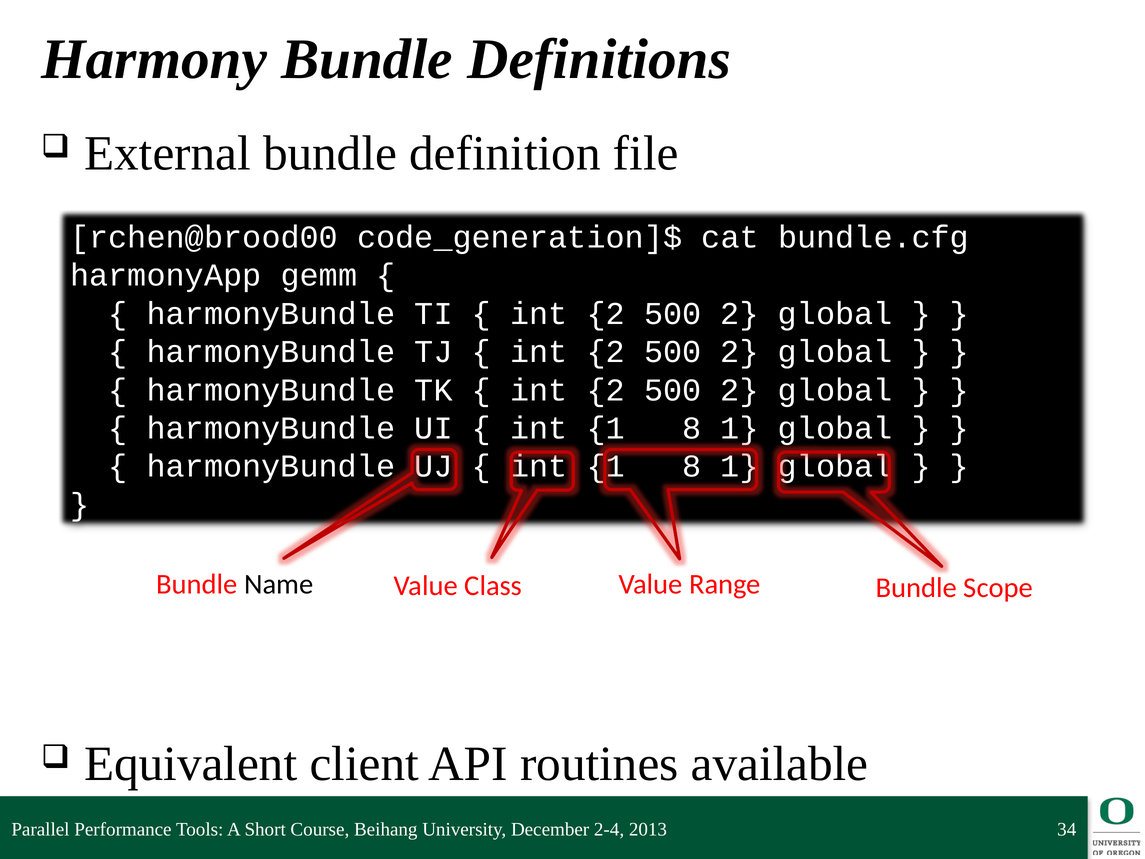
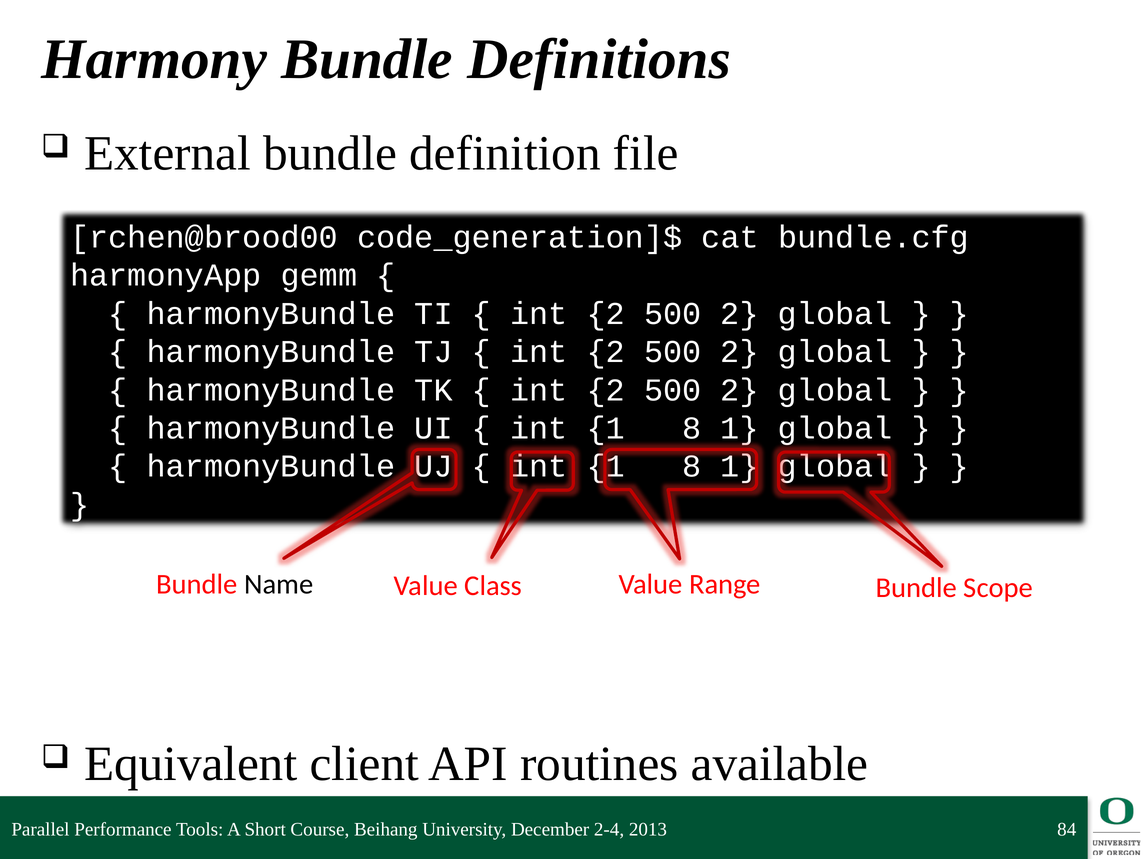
34: 34 -> 84 (1067, 829)
